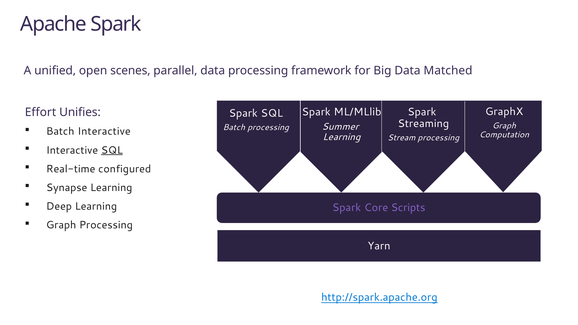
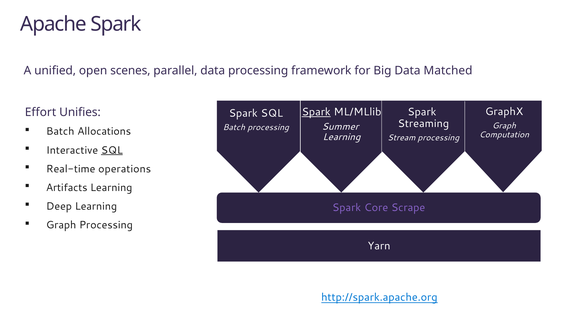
Spark underline: none -> present (316, 112)
Batch Interactive: Interactive -> Allocations (104, 132)
configured: configured -> operations (125, 169)
Synapse: Synapse -> Artifacts (67, 188)
Scripts: Scripts -> Scrape (408, 208)
